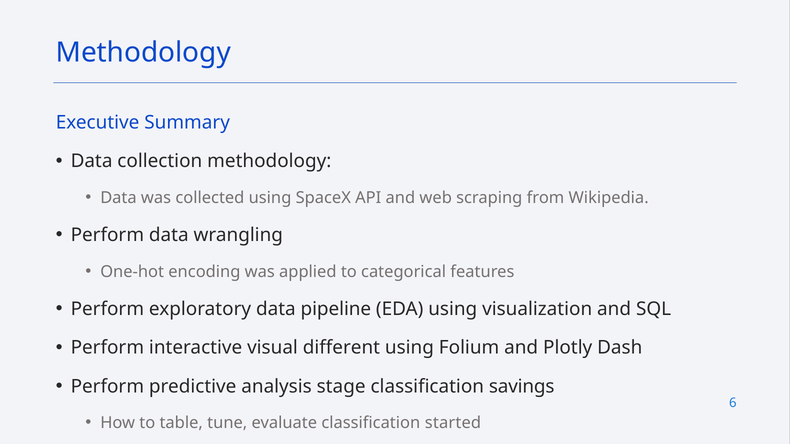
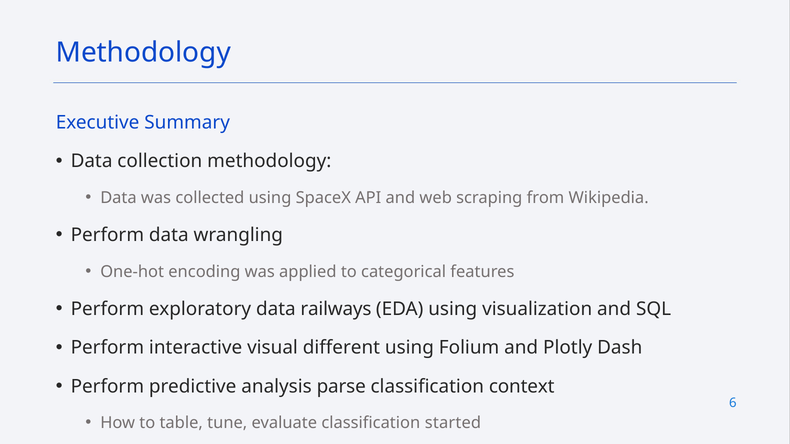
pipeline: pipeline -> railways (336, 309)
stage: stage -> parse (341, 387)
savings: savings -> context (522, 387)
